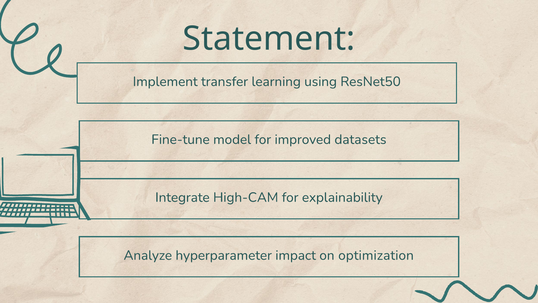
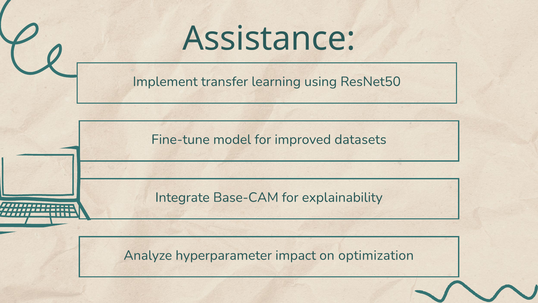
Statement: Statement -> Assistance (269, 39)
High-CAM: High-CAM -> Base-CAM (246, 197)
